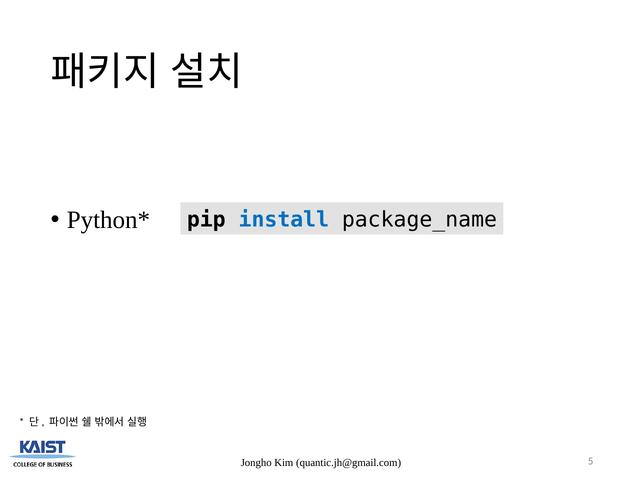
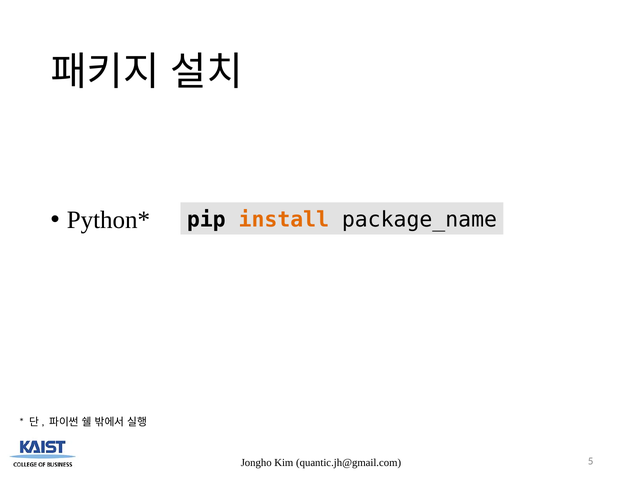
install colour: blue -> orange (284, 220)
